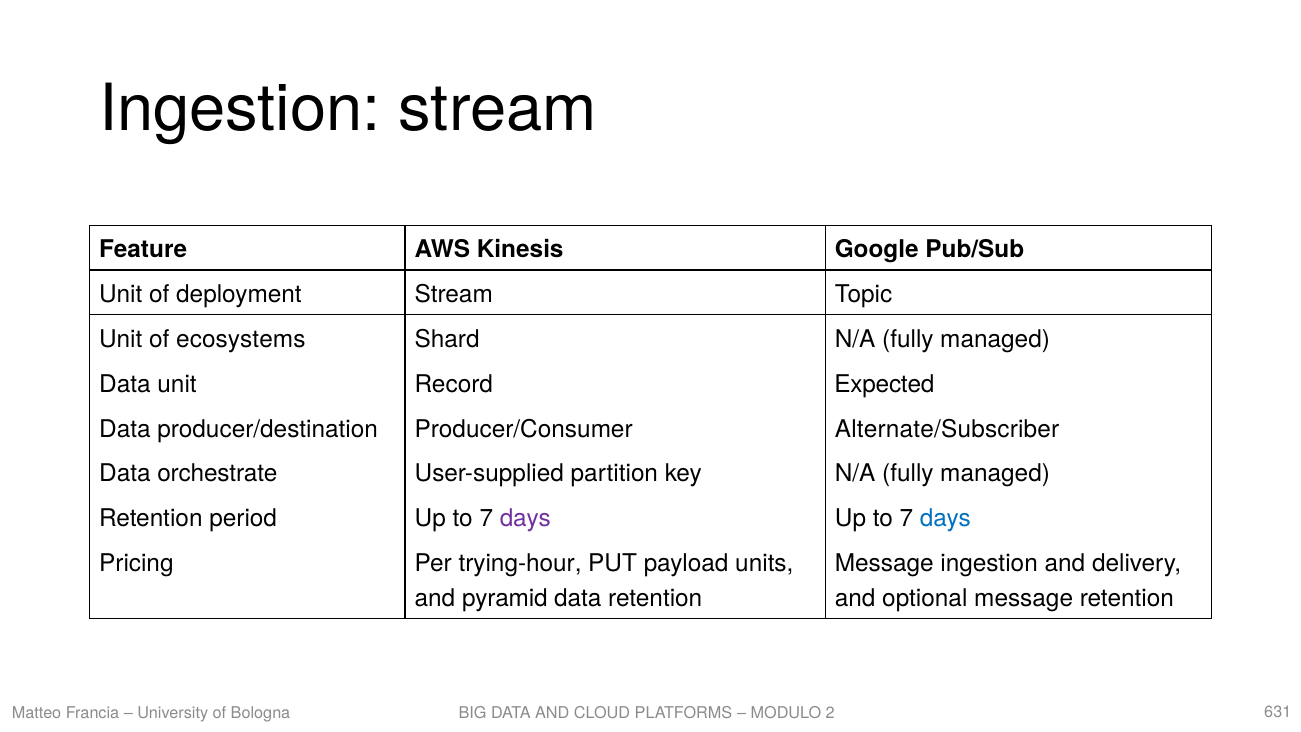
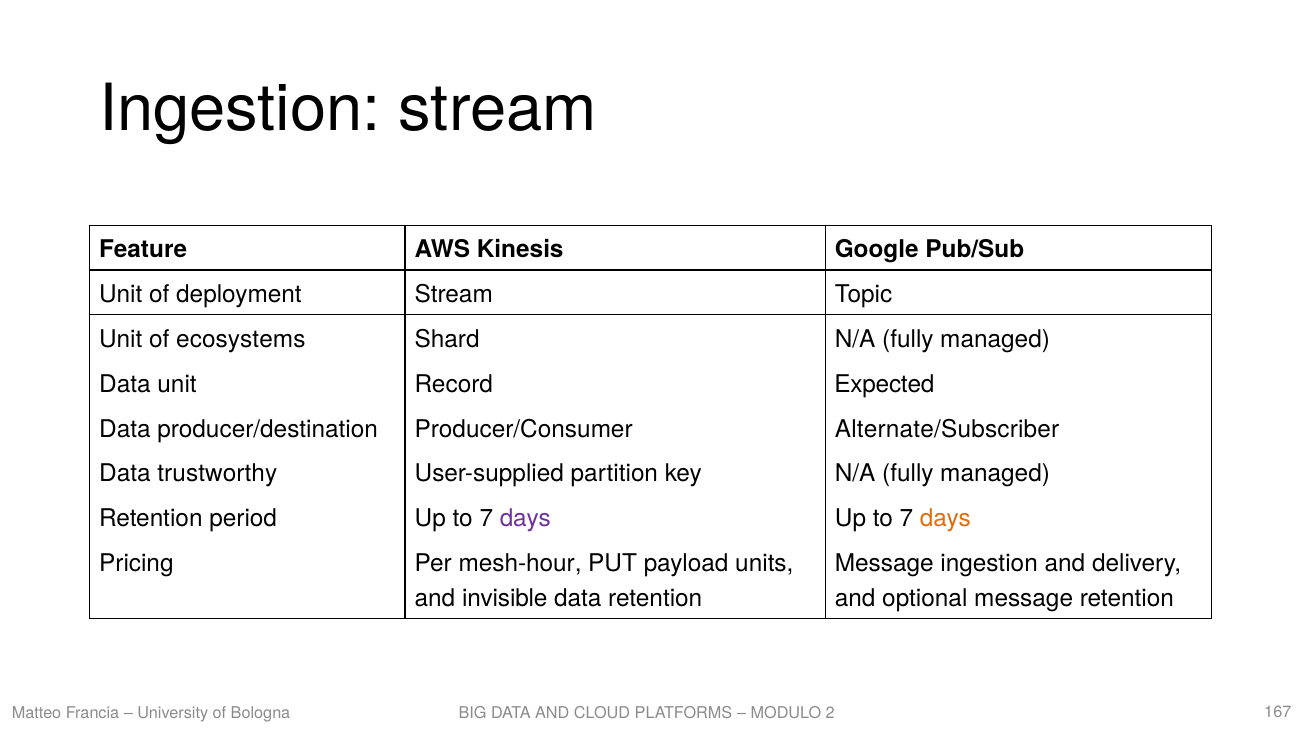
orchestrate: orchestrate -> trustworthy (217, 474)
days colour: blue -> orange (945, 518)
trying-hour: trying-hour -> mesh-hour (520, 563)
pyramid: pyramid -> invisible (505, 598)
631: 631 -> 167 (1278, 712)
